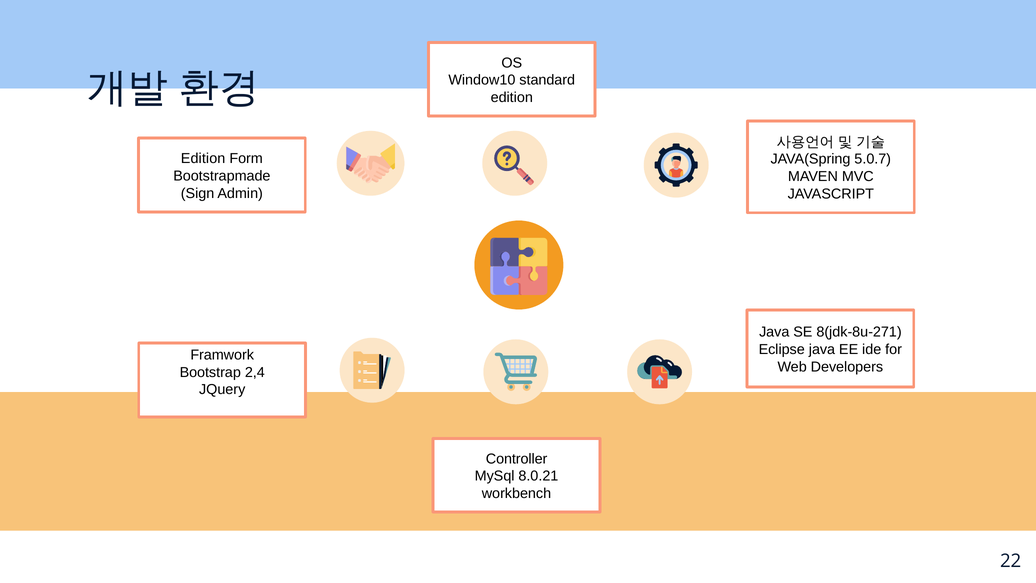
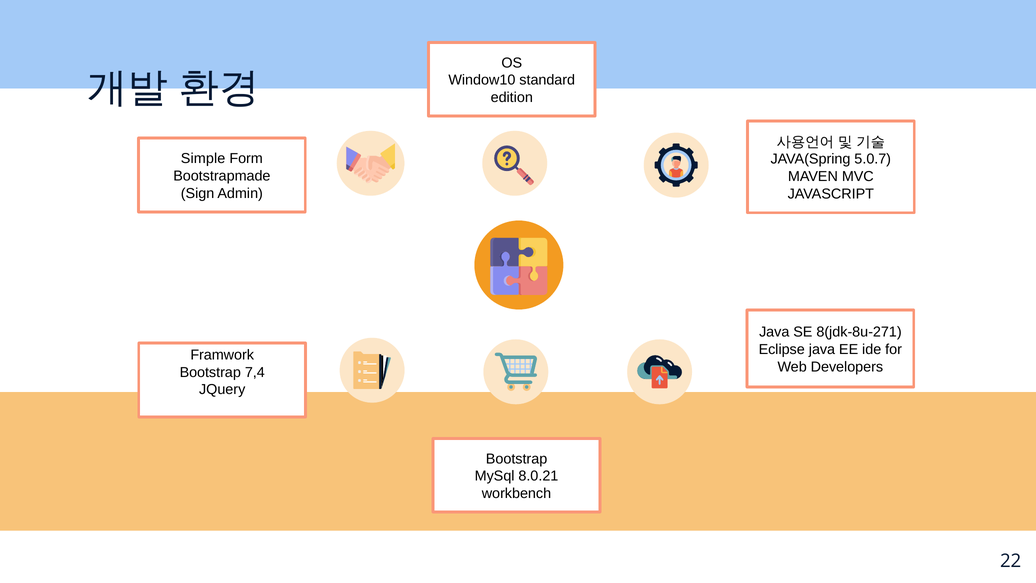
Edition: Edition -> Simple (203, 159)
2,4: 2,4 -> 7,4 (255, 372)
Controller: Controller -> Bootstrap (517, 459)
